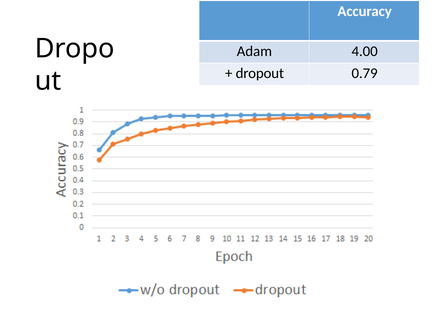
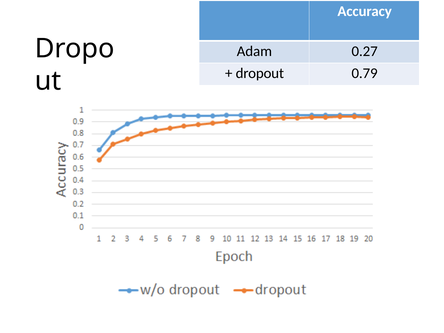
4.00: 4.00 -> 0.27 (365, 51)
